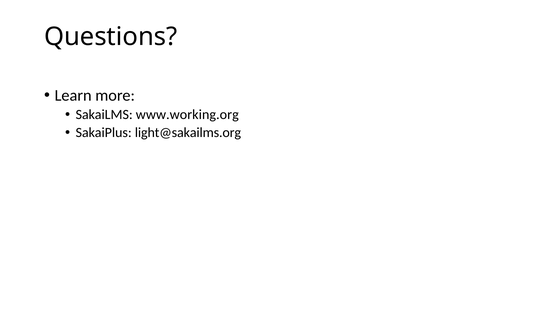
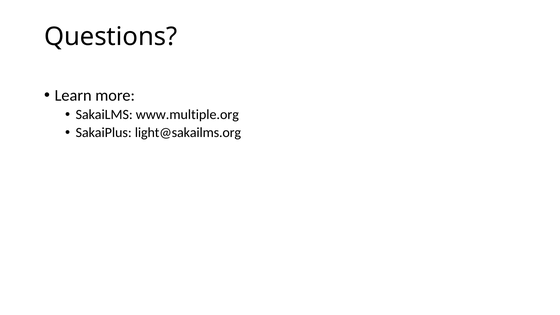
www.working.org: www.working.org -> www.multiple.org (187, 115)
